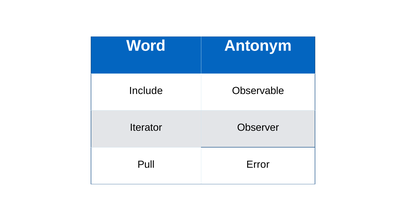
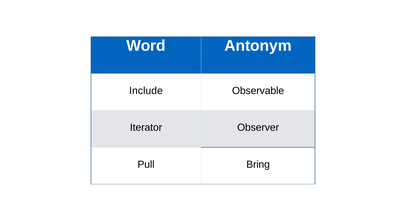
Error: Error -> Bring (258, 164)
